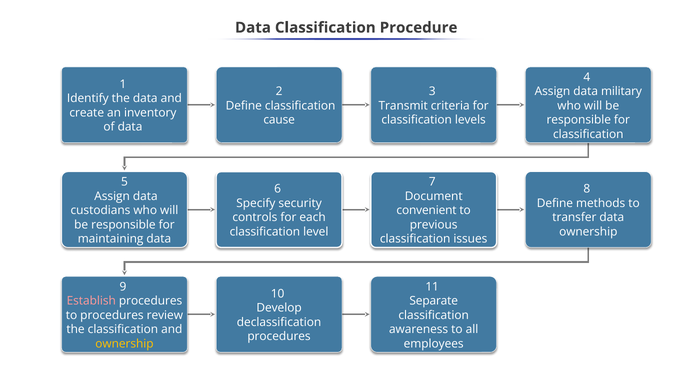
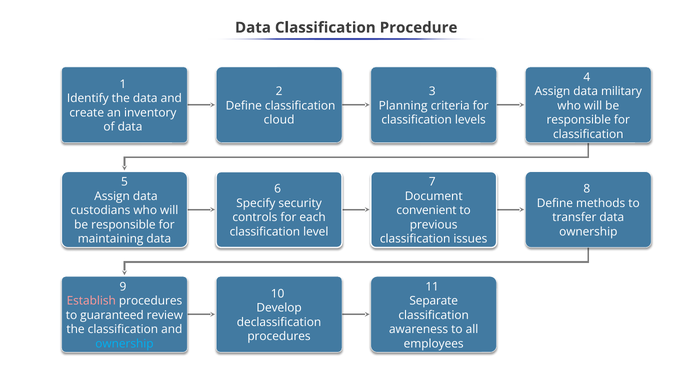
Transmit: Transmit -> Planning (403, 106)
cause: cause -> cloud (279, 120)
to procedures: procedures -> guaranteed (112, 315)
ownership colour: yellow -> light blue (124, 344)
